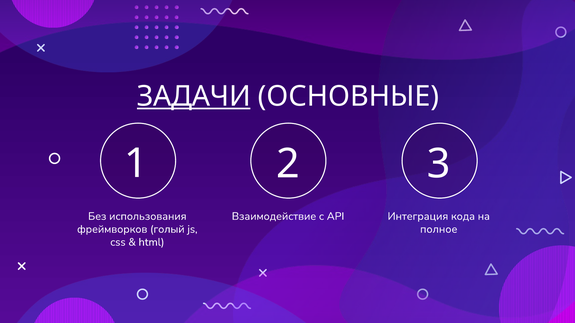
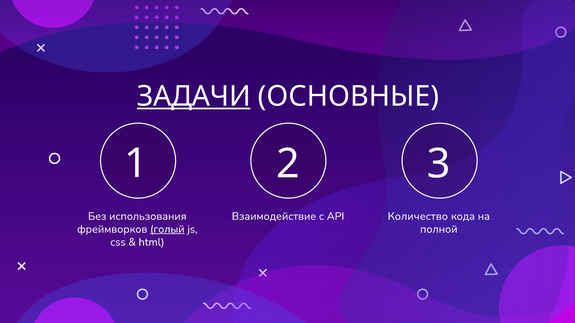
Интеграция: Интеграция -> Количество (418, 217)
голый underline: none -> present (167, 230)
полное: полное -> полной (439, 230)
